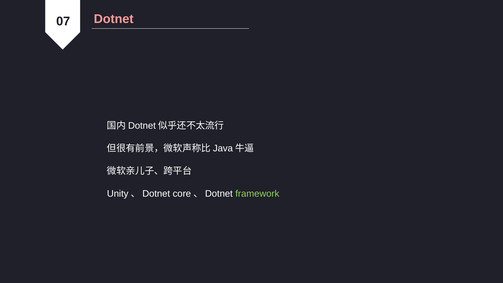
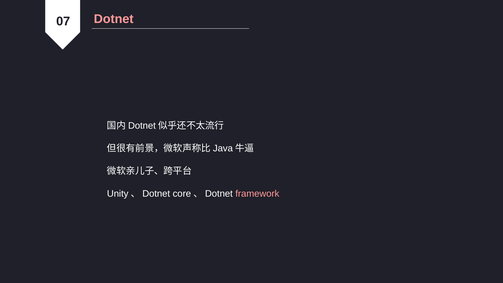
framework colour: light green -> pink (257, 194)
